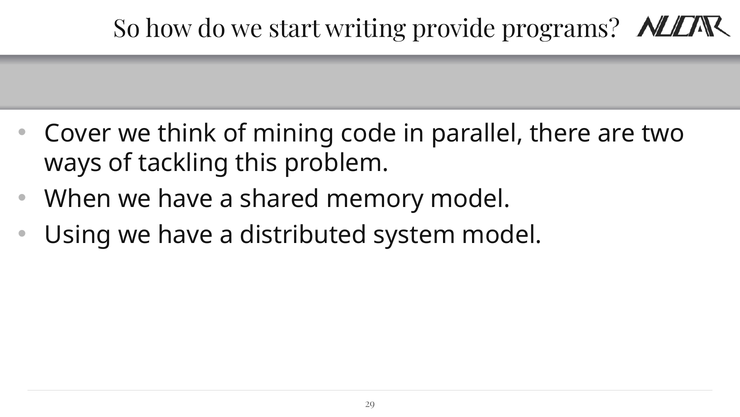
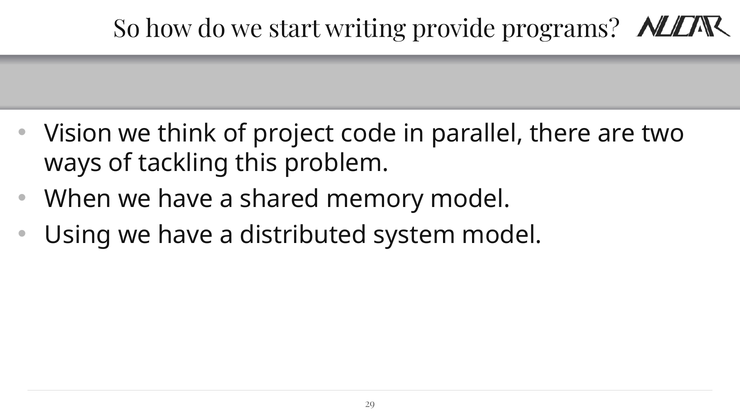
Cover: Cover -> Vision (78, 133)
mining: mining -> project (294, 133)
